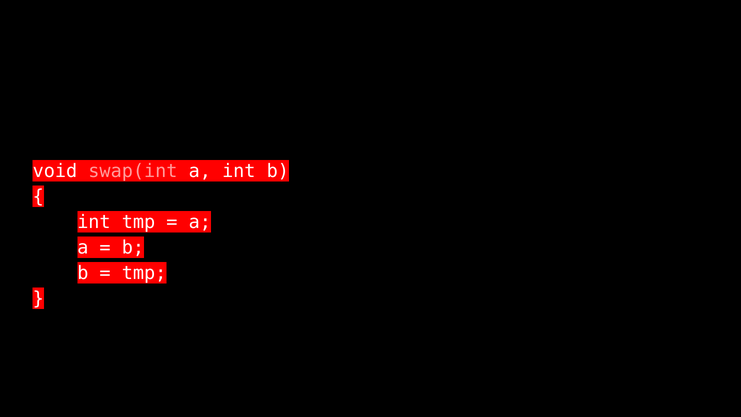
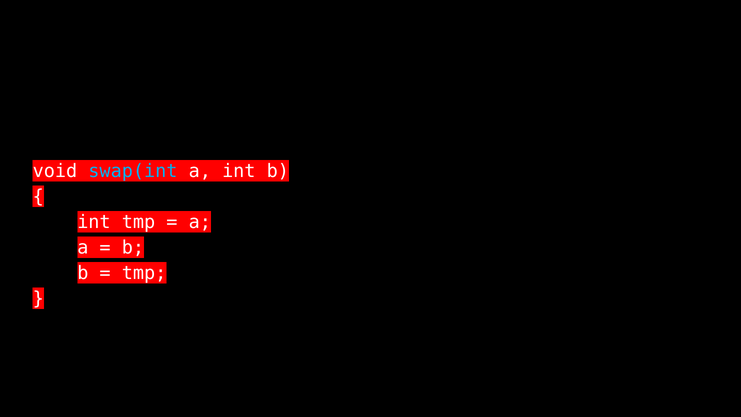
swap(int colour: pink -> light blue (133, 171)
